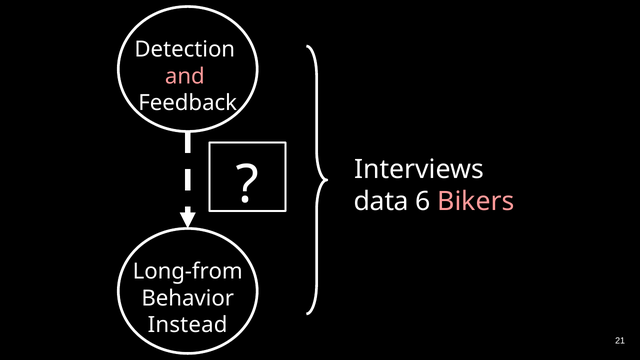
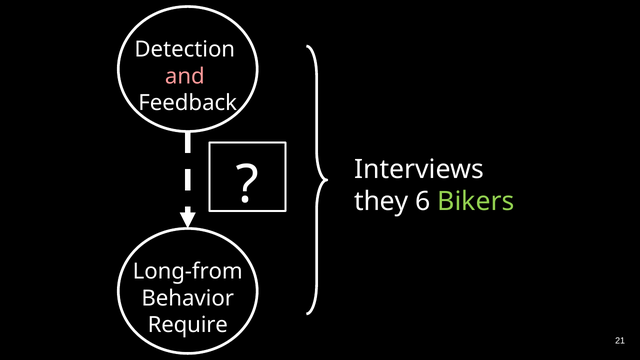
data: data -> they (381, 201)
Bikers colour: pink -> light green (476, 201)
Instead: Instead -> Require (188, 325)
